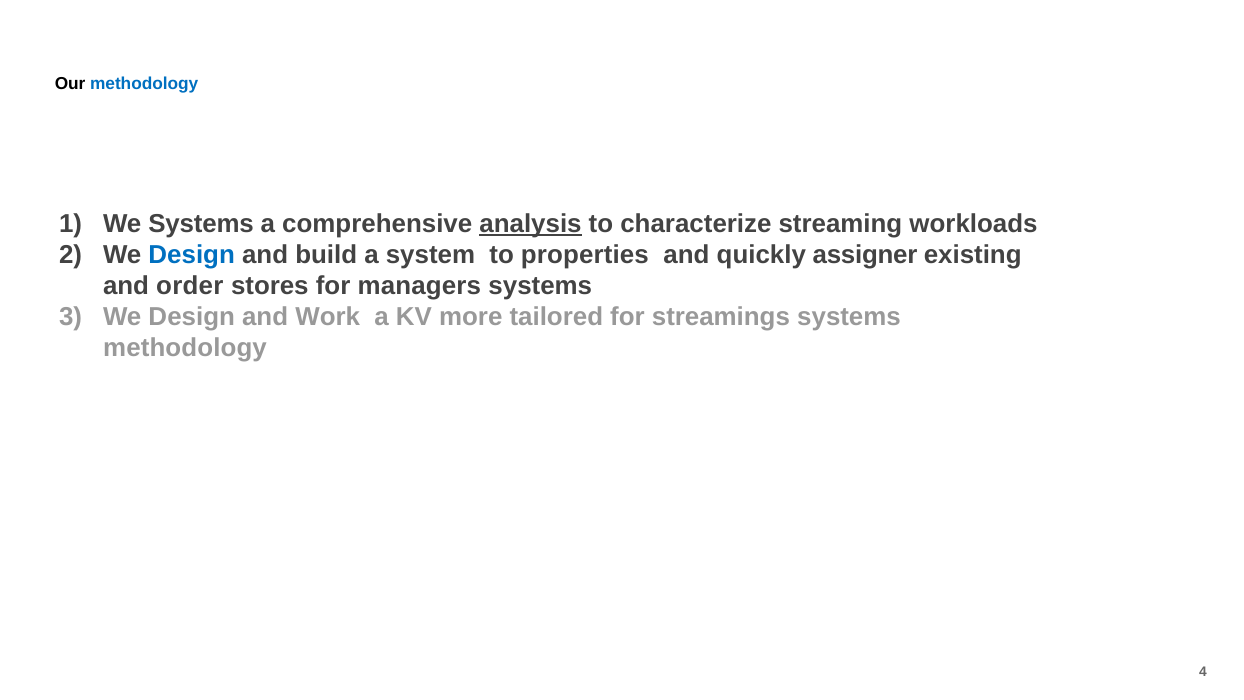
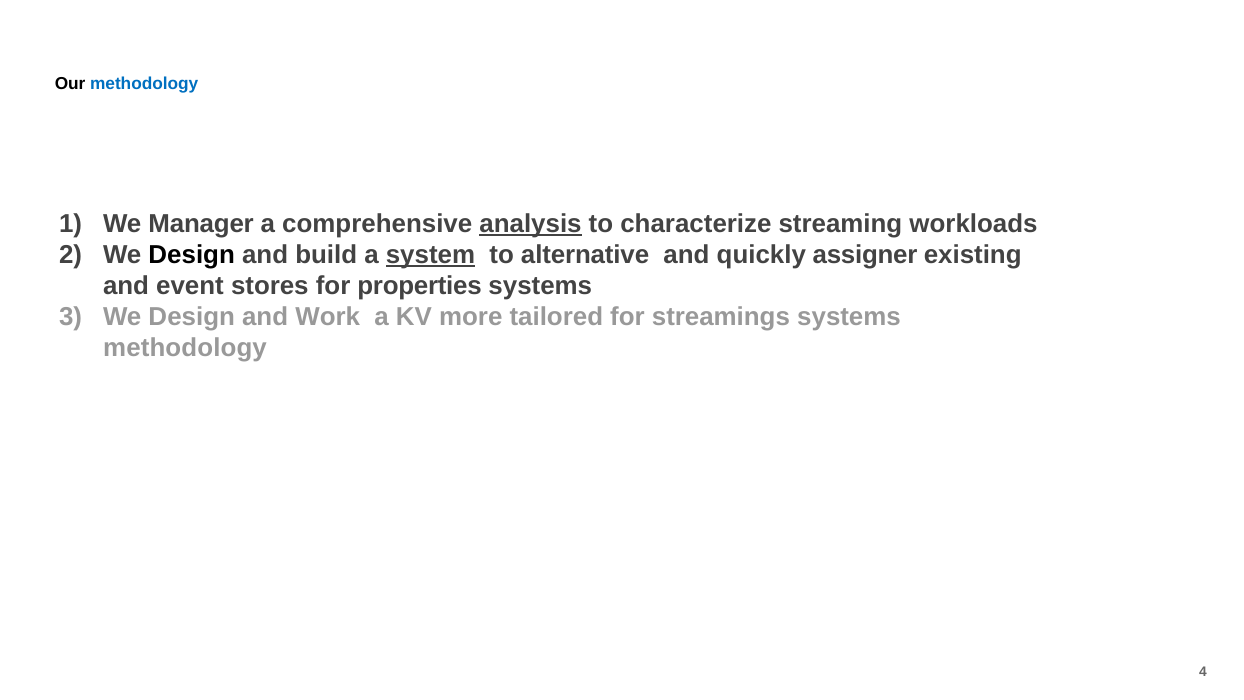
We Systems: Systems -> Manager (201, 224)
Design colour: blue -> black (192, 255)
system underline: none -> present (430, 255)
properties: properties -> alternative (585, 255)
order: order -> event (190, 286)
managers: managers -> properties (420, 286)
